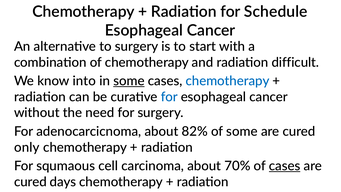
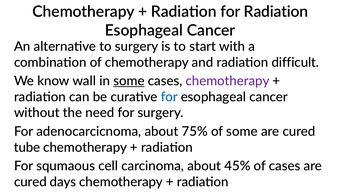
for Schedule: Schedule -> Radiation (276, 12)
into: into -> wall (84, 81)
chemotherapy colour: blue -> purple (228, 81)
82%: 82% -> 75% (195, 131)
only: only -> tube (27, 147)
70%: 70% -> 45% (237, 166)
cases underline: present -> none (285, 166)
